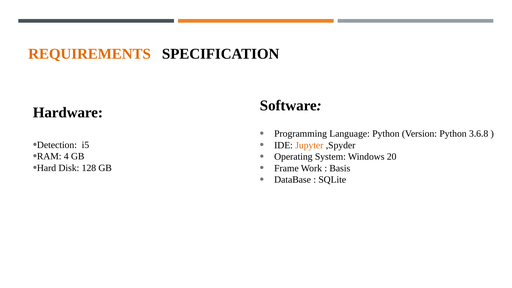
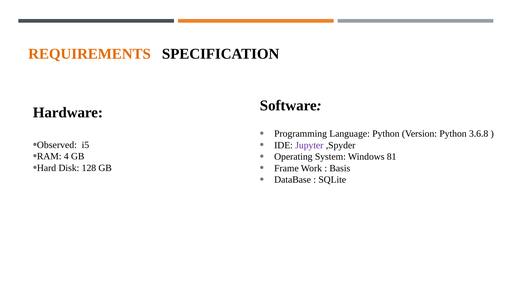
Detection: Detection -> Observed (57, 145)
Jupyter colour: orange -> purple (309, 145)
20: 20 -> 81 (392, 157)
